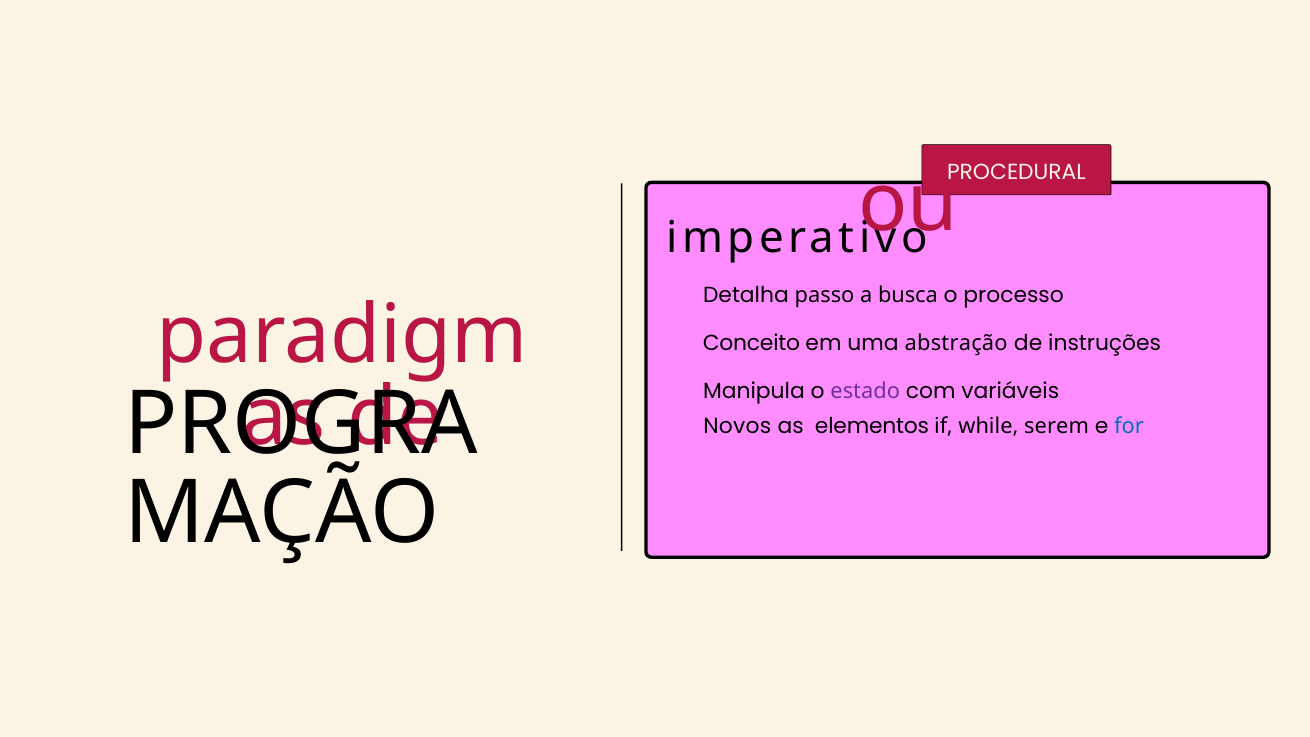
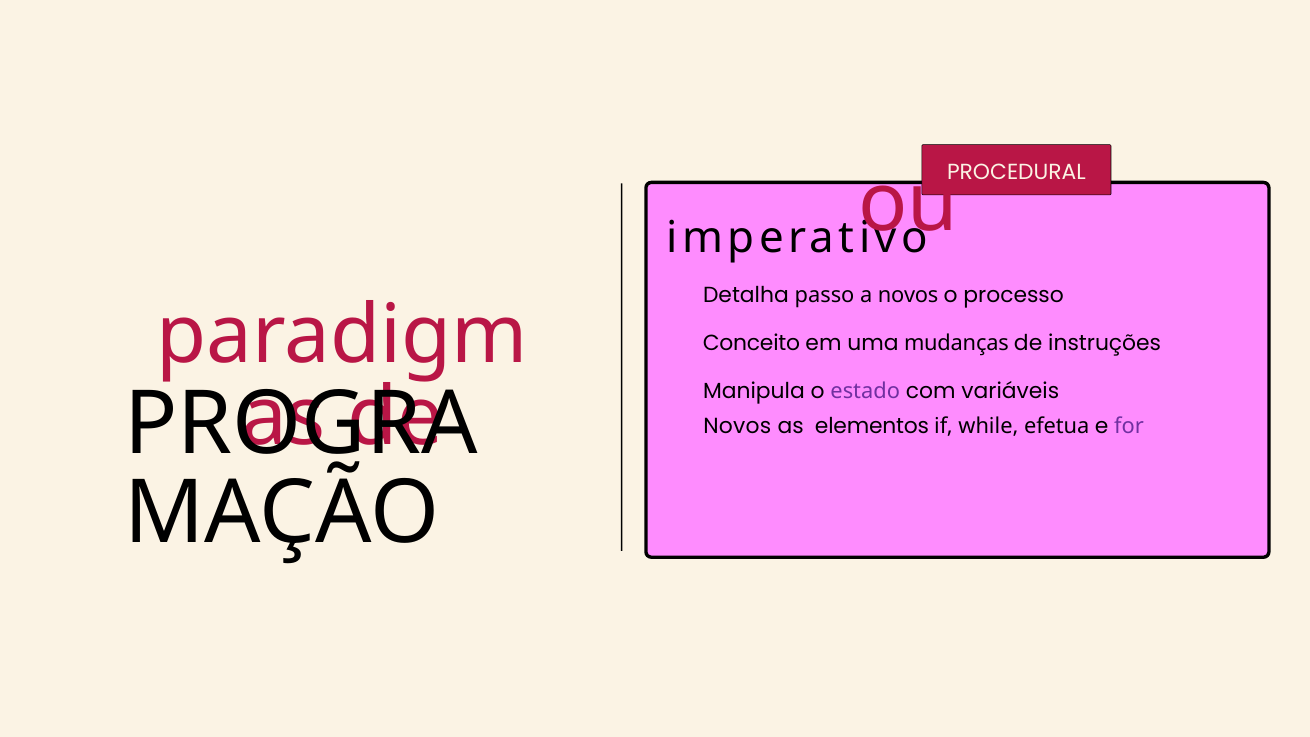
a busca: busca -> novos (908, 295)
abstração: abstração -> mudanças (956, 343)
serem: serem -> efetua (1057, 427)
for colour: blue -> purple (1129, 427)
